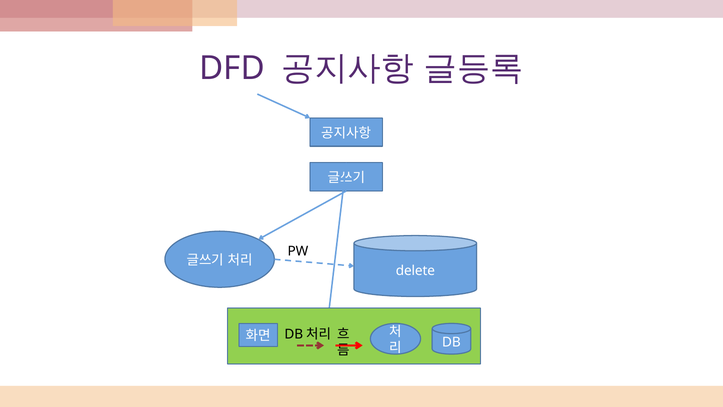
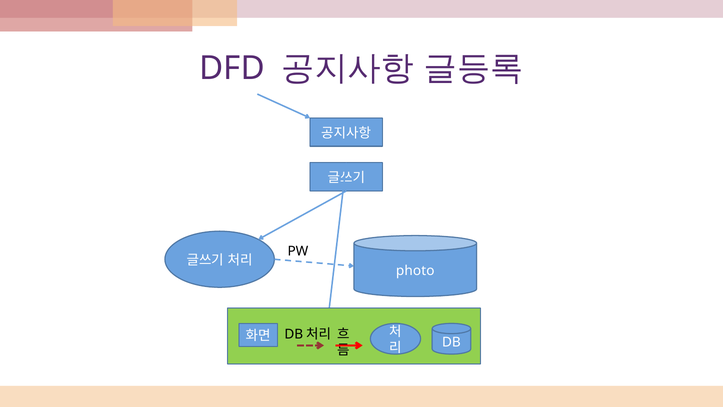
delete: delete -> photo (415, 271)
